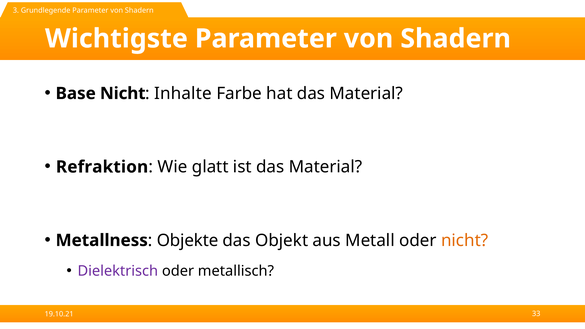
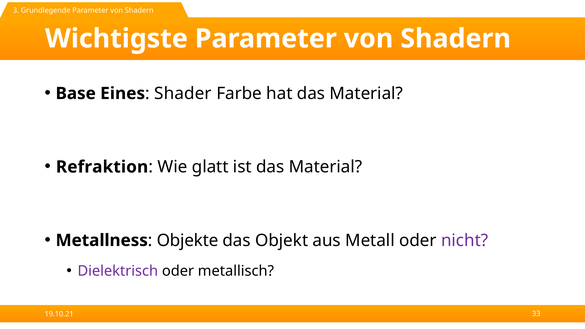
Base Nicht: Nicht -> Eines (123, 93)
Inhalte: Inhalte -> Shader (183, 93)
nicht colour: orange -> purple (465, 240)
